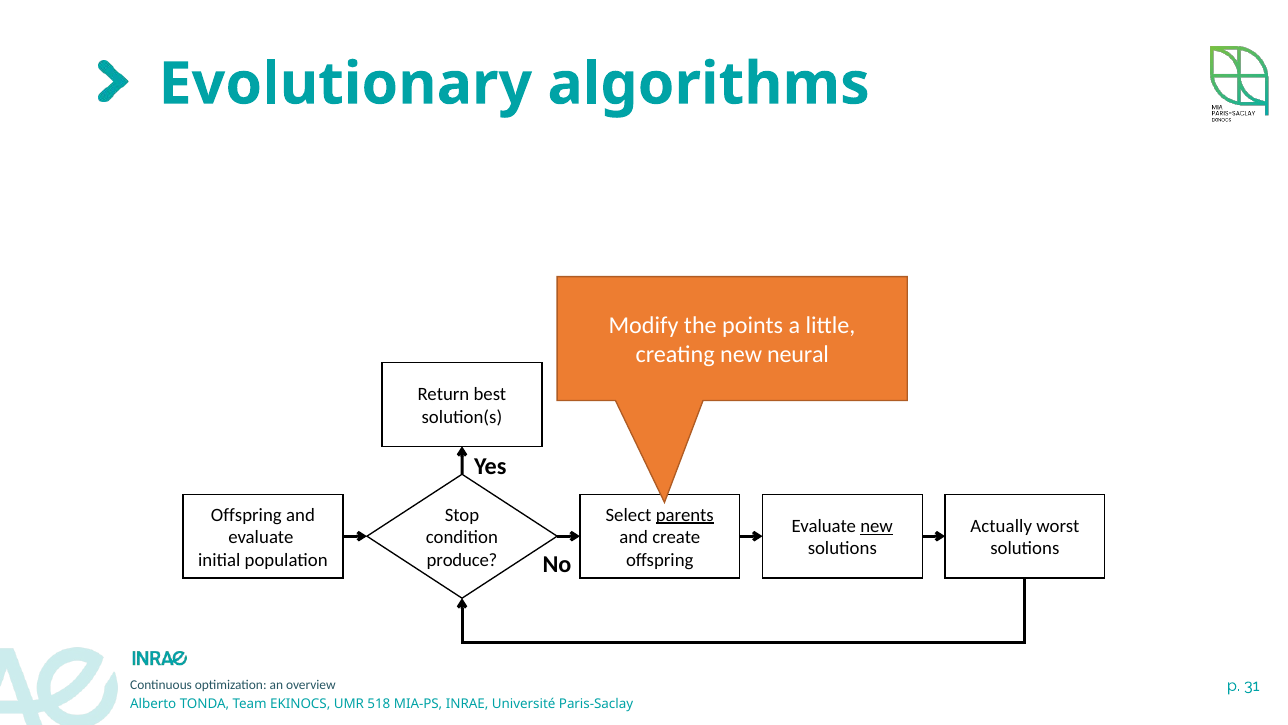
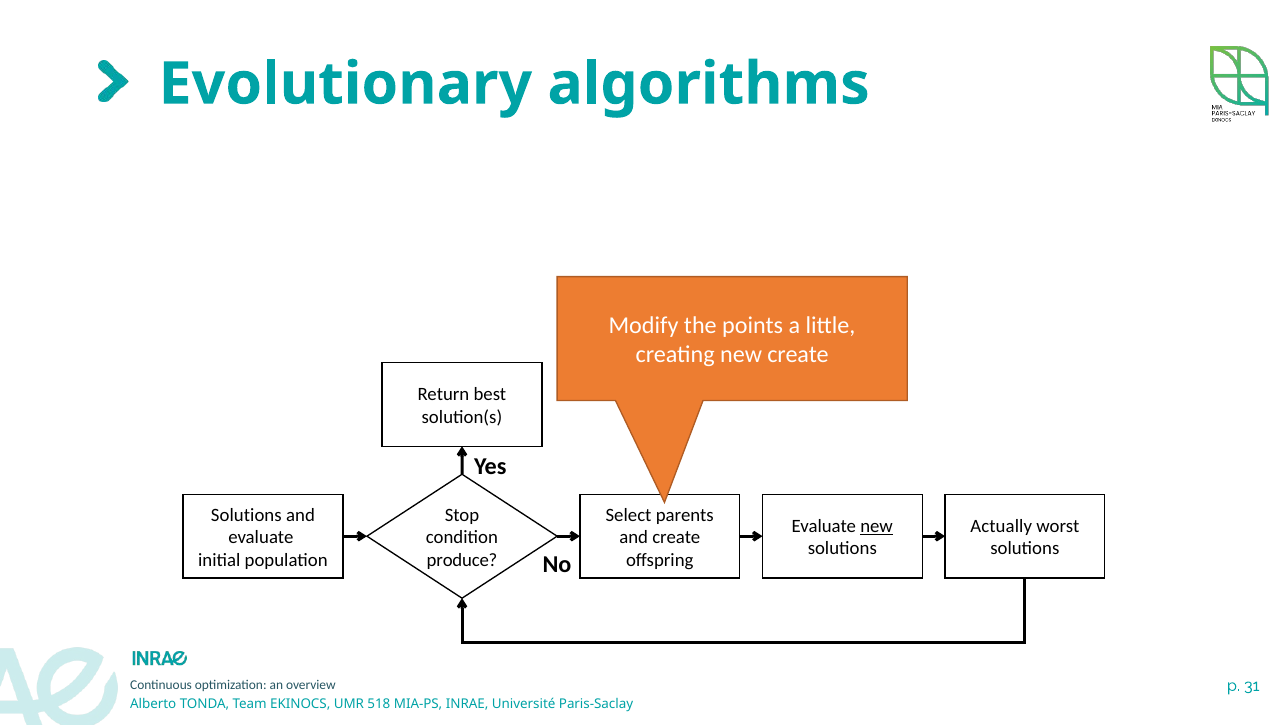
new neural: neural -> create (798, 355)
Offspring: Offspring -> Solutions (246, 515)
parents underline: present -> none (685, 515)
